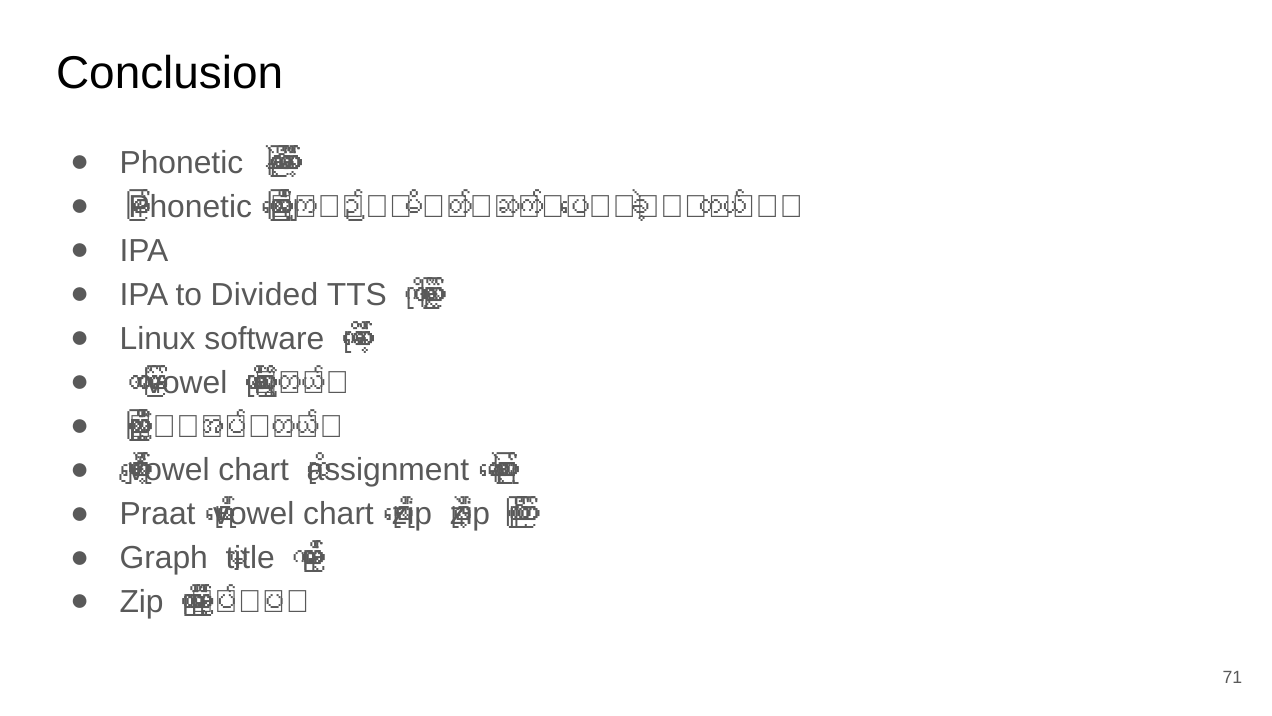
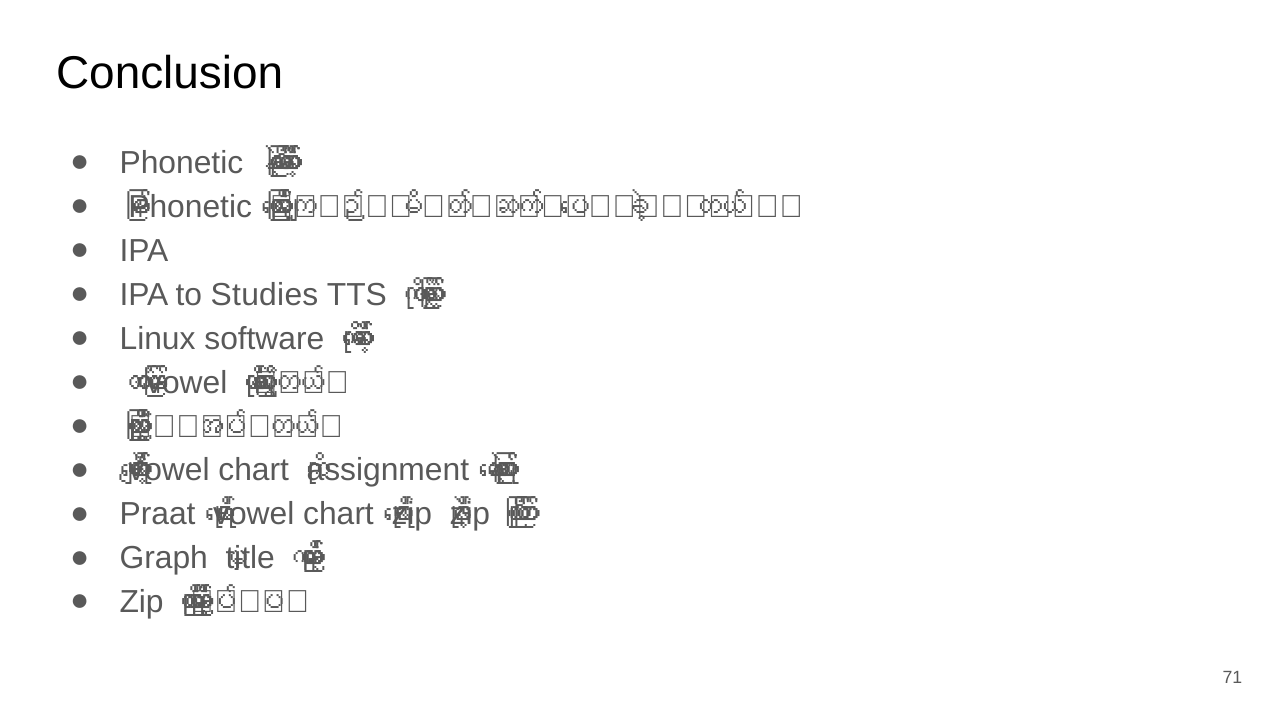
Divided: Divided -> Studies (265, 295)
